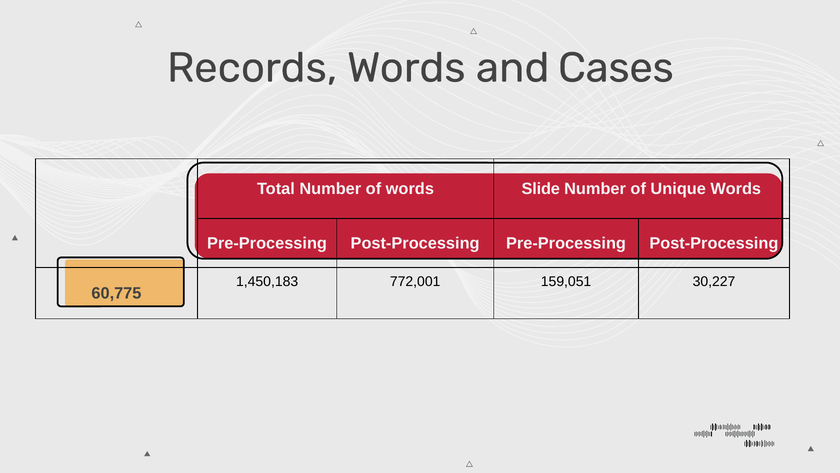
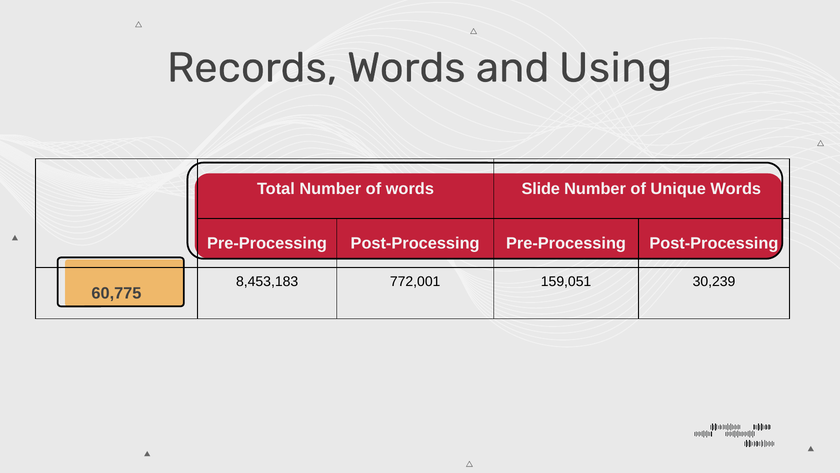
Cases: Cases -> Using (615, 68)
1,450,183: 1,450,183 -> 8,453,183 (267, 281)
30,227: 30,227 -> 30,239 (714, 281)
